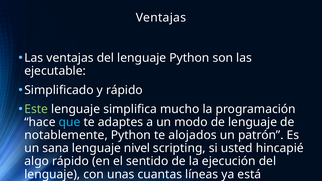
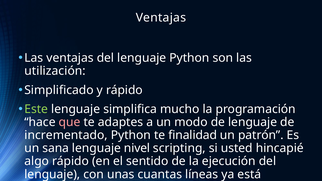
ejecutable: ejecutable -> utilización (55, 71)
que colour: light blue -> pink (70, 122)
notablemente: notablemente -> incrementado (66, 135)
alojados: alojados -> finalidad (193, 135)
